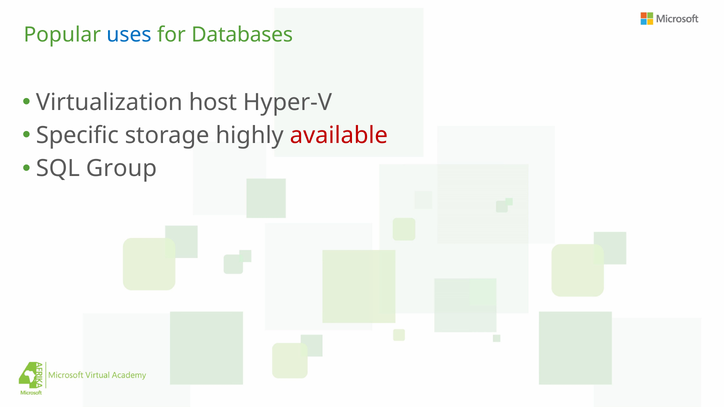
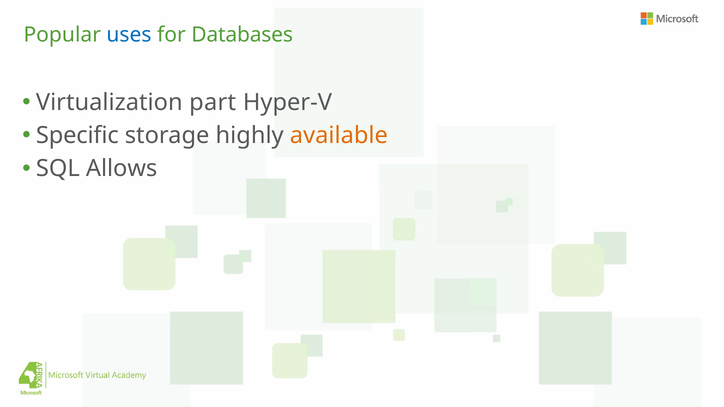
host: host -> part (213, 102)
available colour: red -> orange (339, 136)
Group: Group -> Allows (122, 169)
